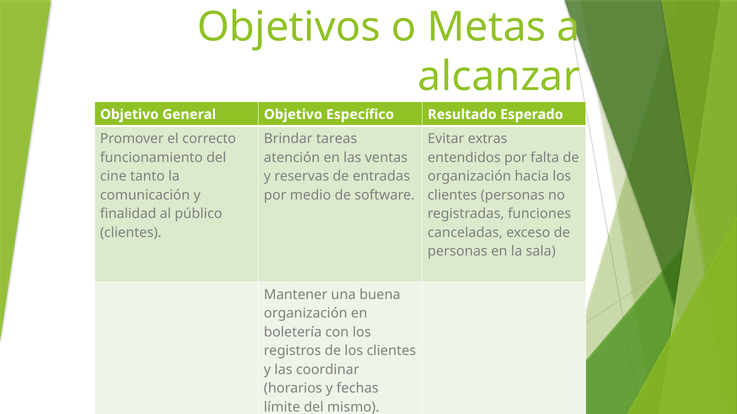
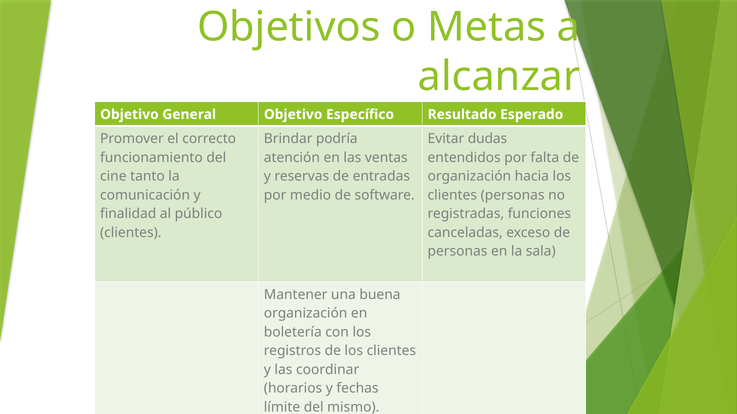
tareas: tareas -> podría (337, 139)
extras: extras -> dudas (488, 139)
